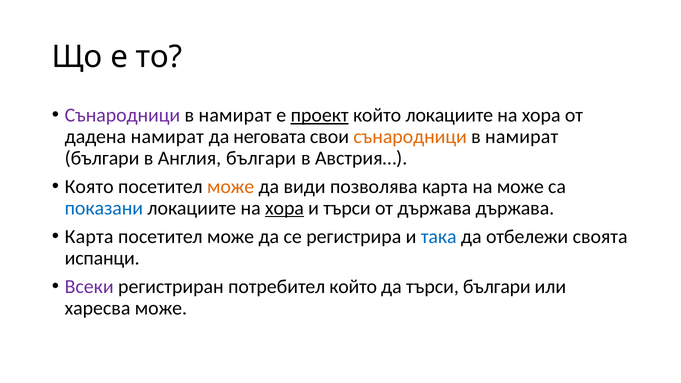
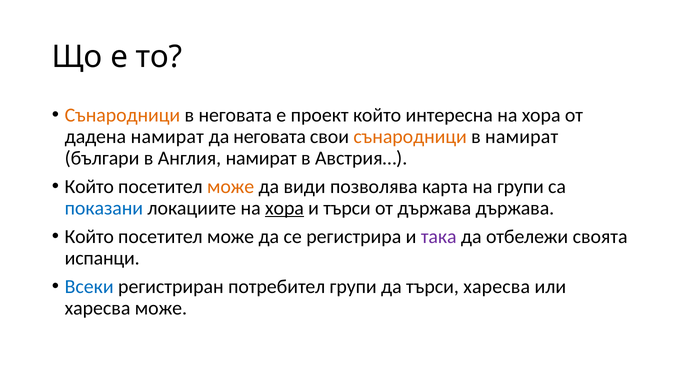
Сънародници colour: purple -> orange (122, 115)
намират: намират -> неговата (235, 115)
проект underline: present -> none (320, 115)
който локациите: локациите -> интересна (449, 115)
Англия българи: българи -> намират (261, 158)
Която: Която -> Който (89, 187)
на може: може -> групи (520, 187)
Карта: Карта -> Който (89, 237)
така colour: blue -> purple (439, 237)
Всеки colour: purple -> blue (89, 287)
потребител който: който -> групи (353, 287)
търси българи: българи -> харесва (497, 287)
